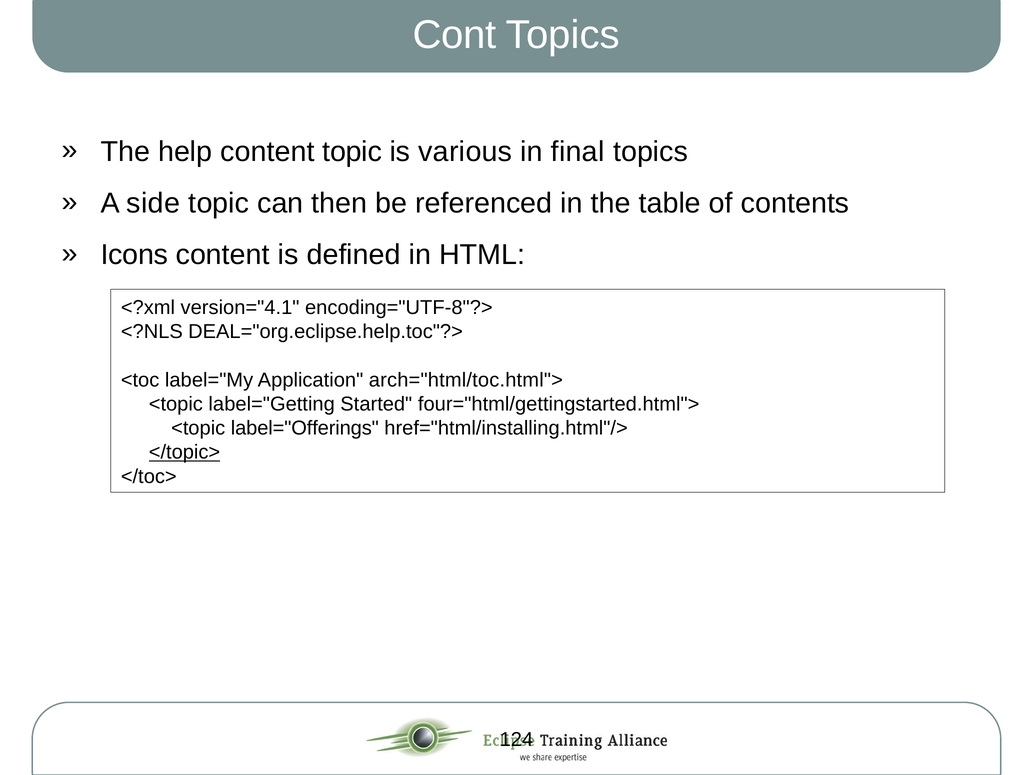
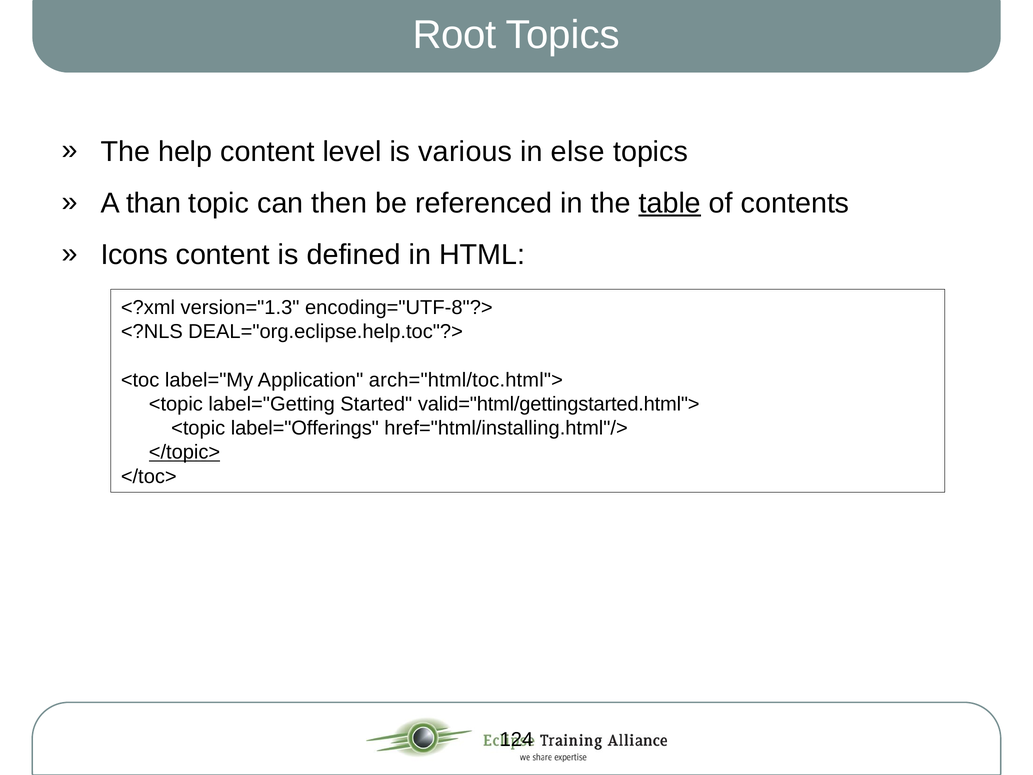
Cont: Cont -> Root (455, 35)
content topic: topic -> level (352, 152)
final: final -> else (578, 152)
side: side -> than (154, 203)
table underline: none -> present (670, 203)
version="4.1: version="4.1 -> version="1.3 (240, 307)
four="html/gettingstarted.html">: four="html/gettingstarted.html"> -> valid="html/gettingstarted.html"> (559, 404)
